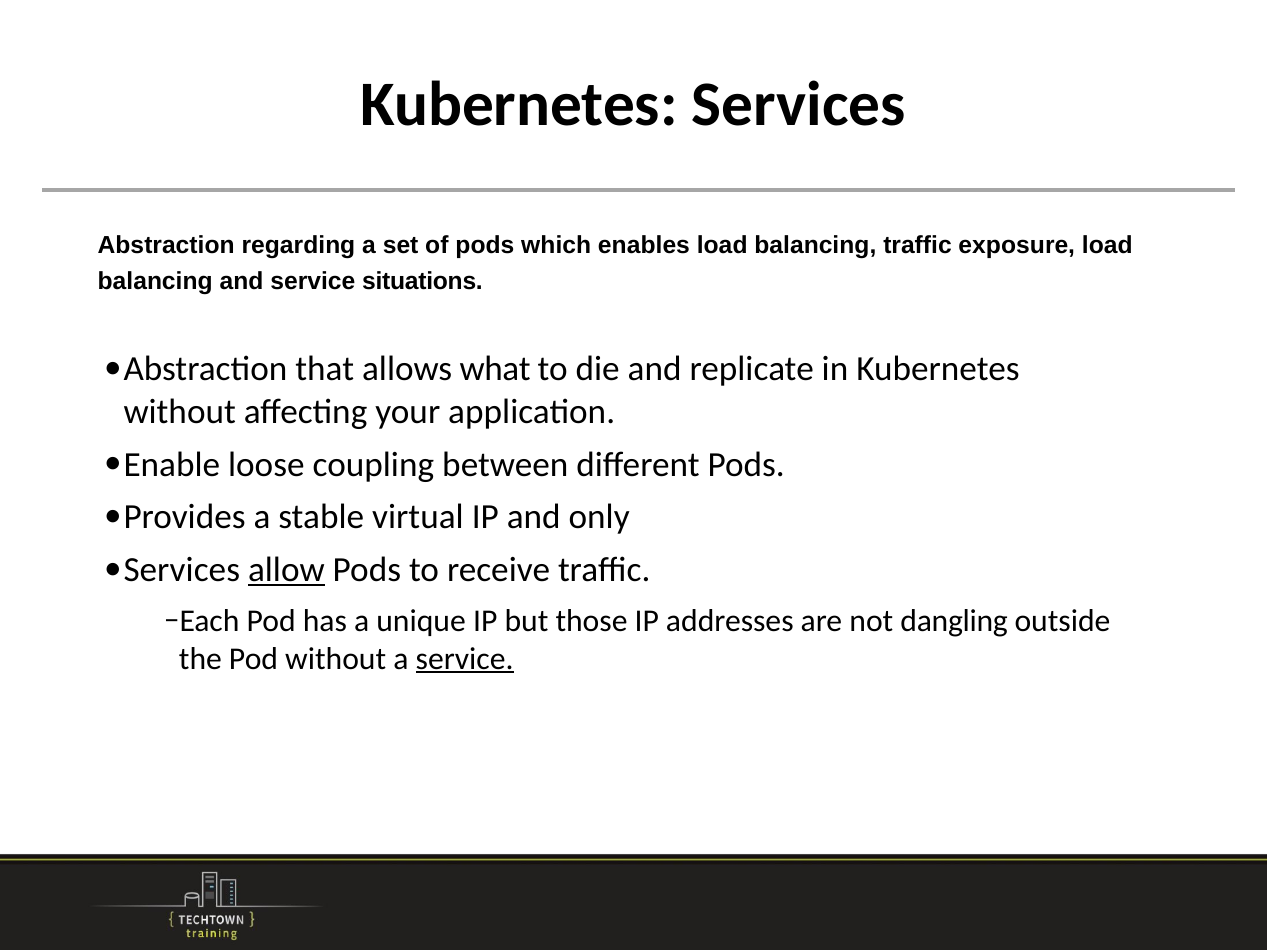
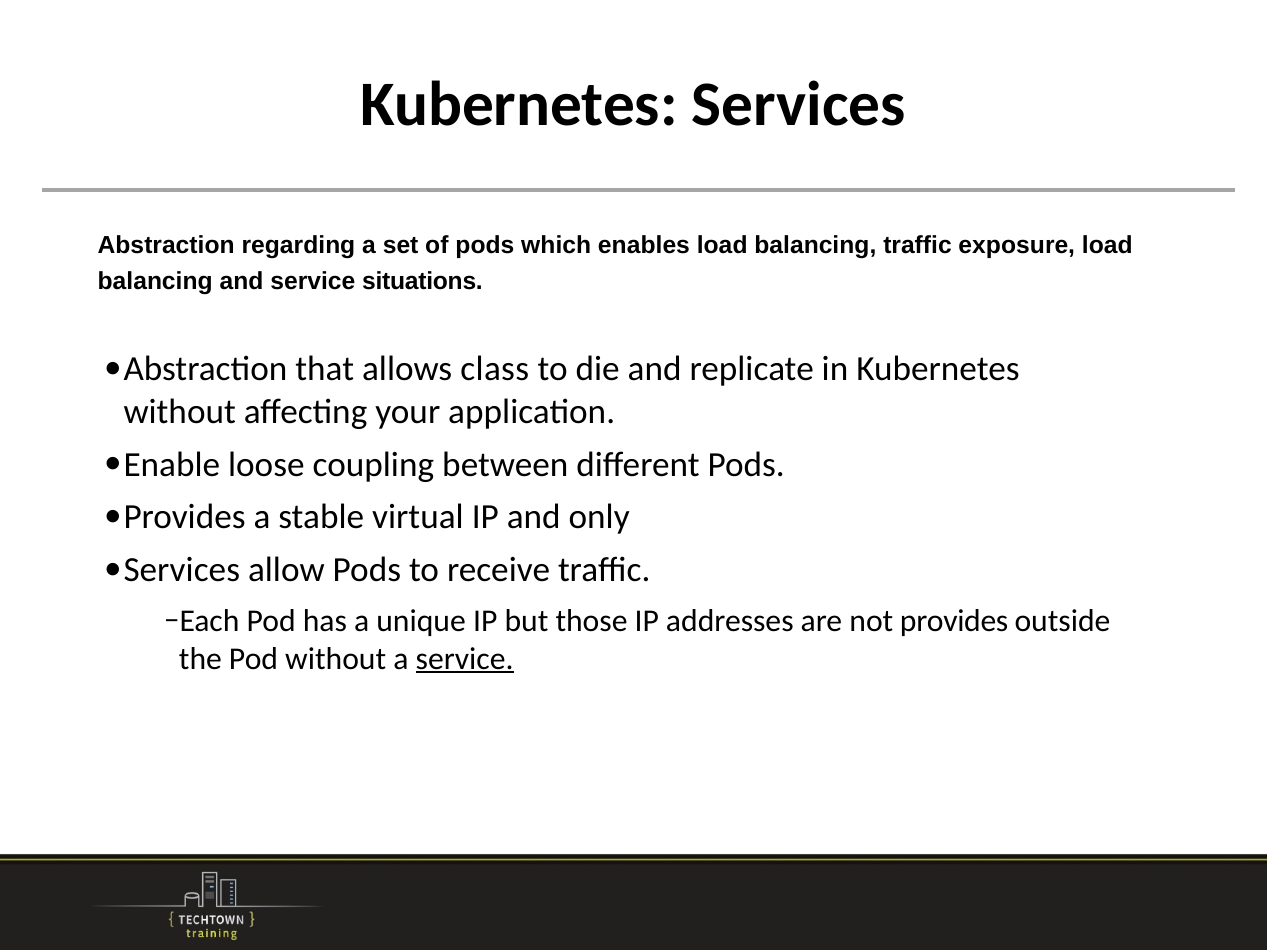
what: what -> class (495, 369)
allow underline: present -> none (286, 570)
not dangling: dangling -> provides (954, 621)
